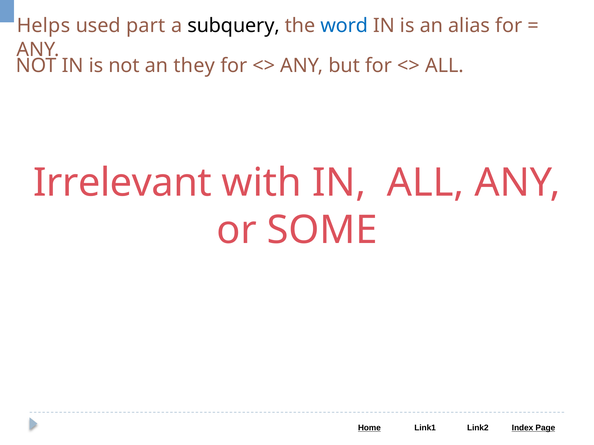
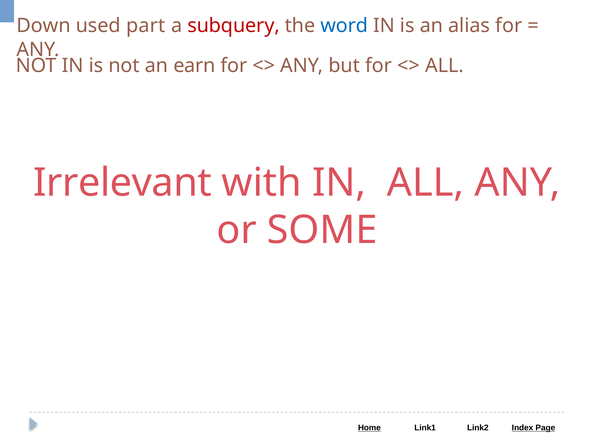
Helps: Helps -> Down (44, 26)
subquery colour: black -> red (234, 26)
they: they -> earn (194, 66)
